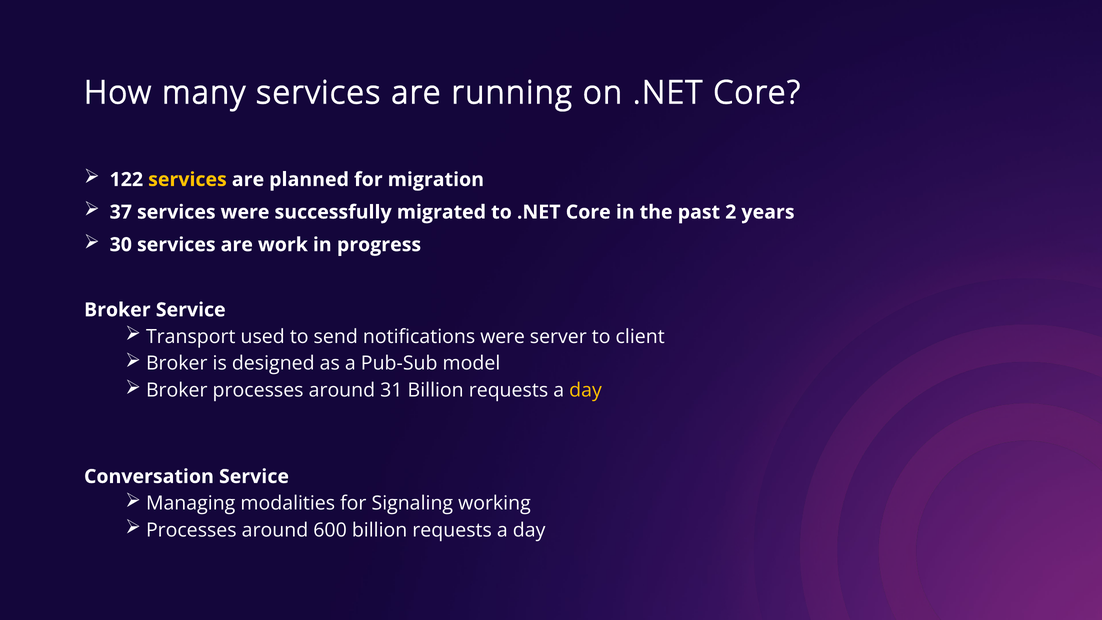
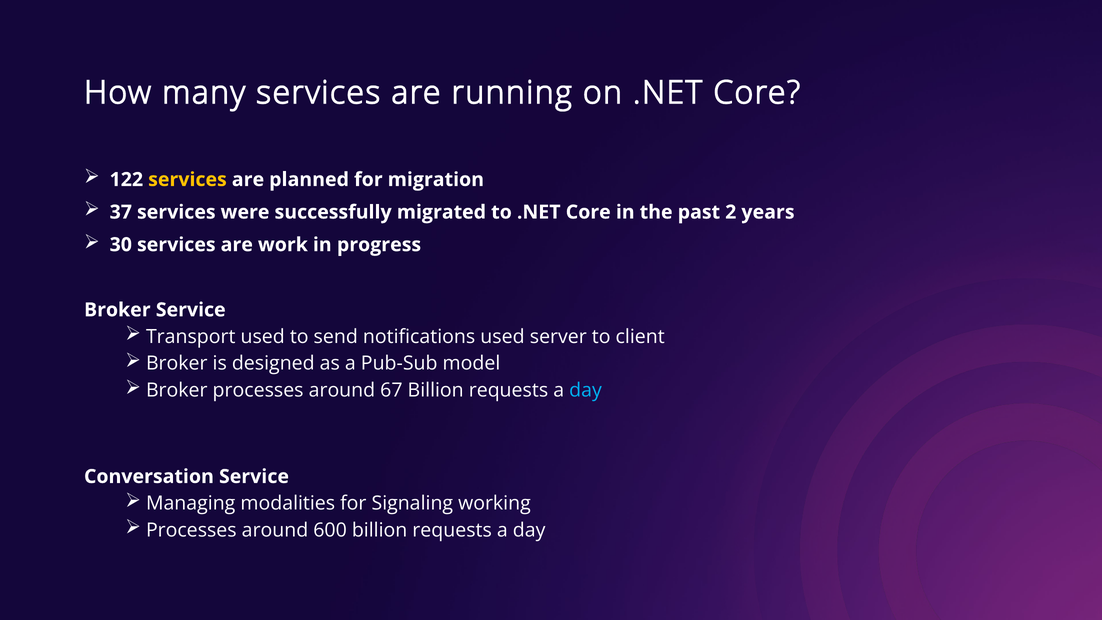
notifications were: were -> used (502, 337)
31: 31 -> 67 (391, 390)
day colour: yellow -> light blue (585, 390)
